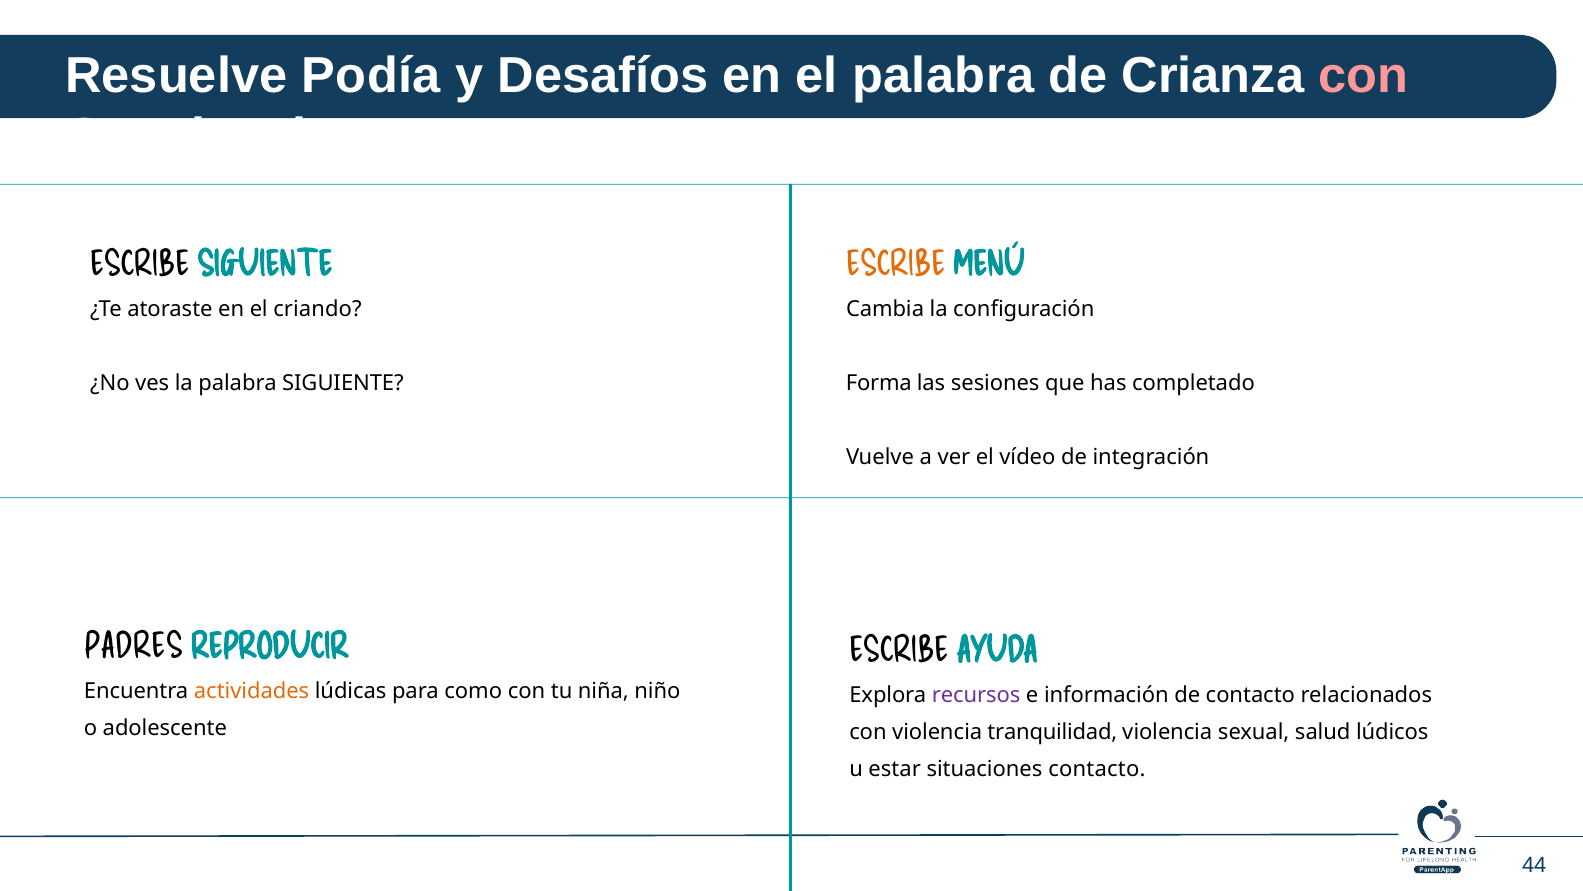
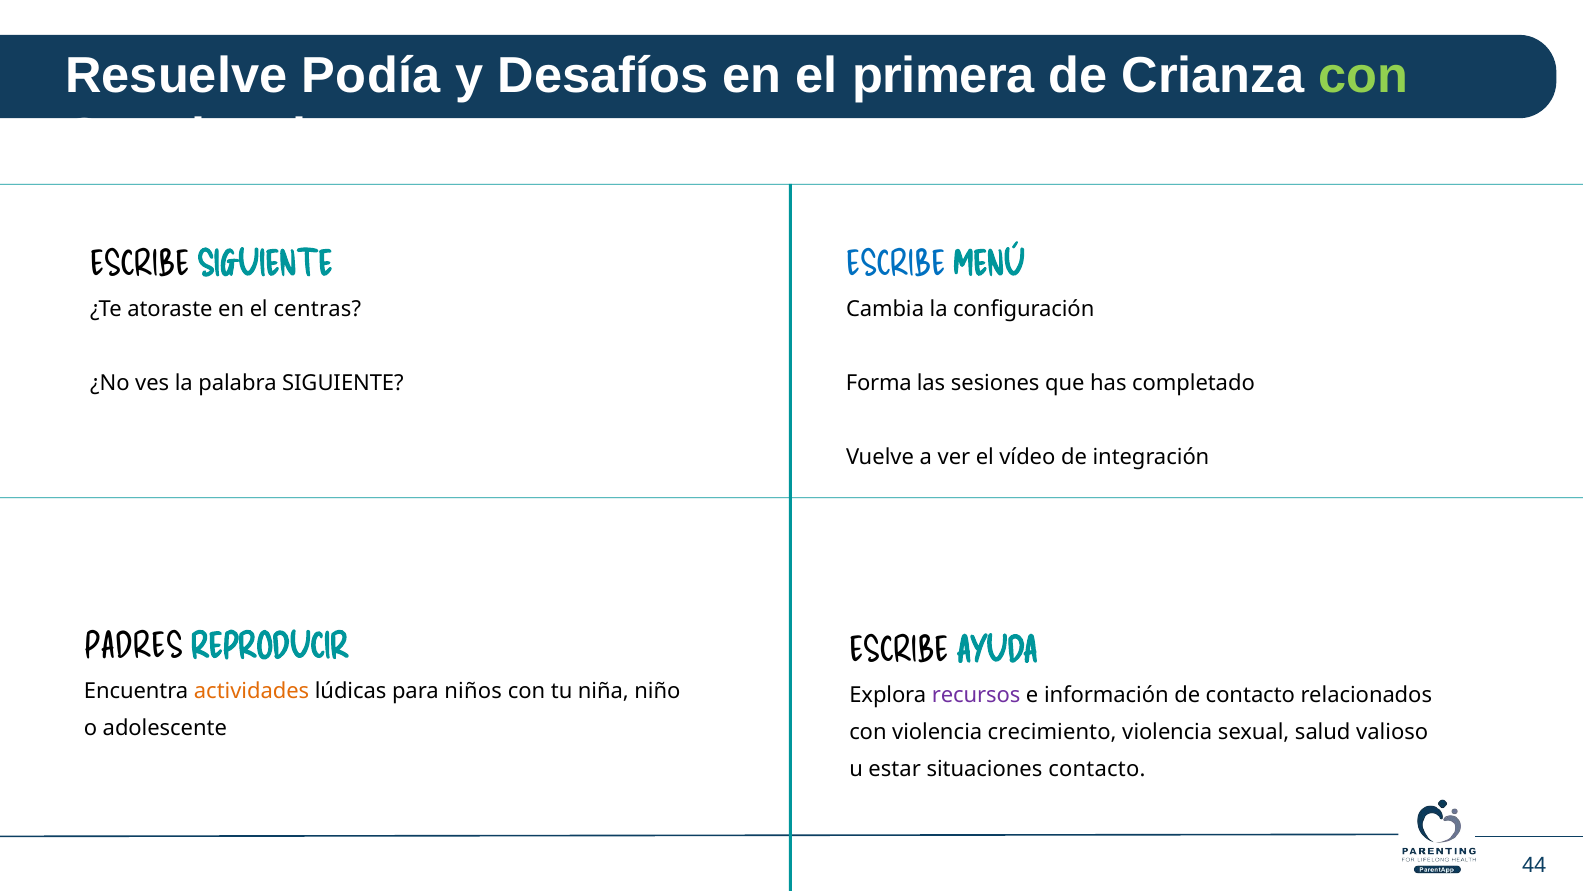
el palabra: palabra -> primera (944, 76)
con colour: pink -> light green (1363, 76)
ESCRIBE colour: orange -> blue (896, 264)
criando: criando -> centras (317, 309)
como: como -> niños (473, 691)
tranquilidad: tranquilidad -> crecimiento (1052, 732)
lúdicos: lúdicos -> valioso (1392, 732)
